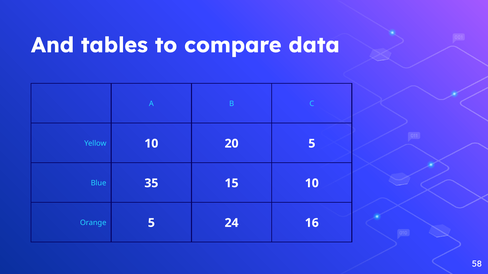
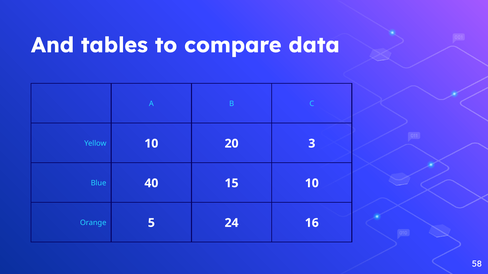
20 5: 5 -> 3 (312, 144)
35: 35 -> 40 (151, 184)
